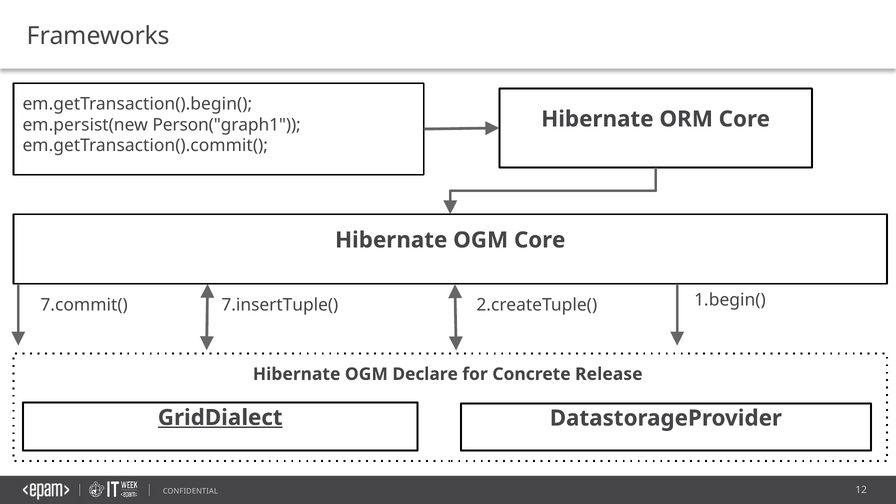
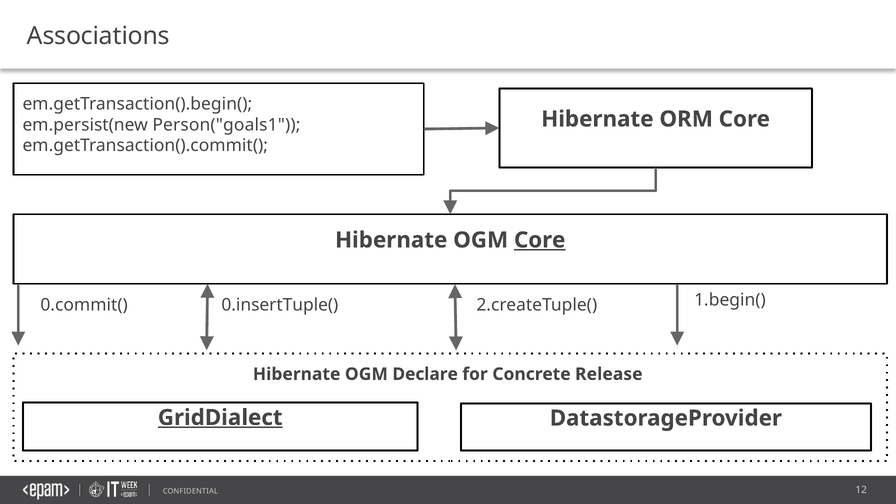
Frameworks: Frameworks -> Associations (98, 36)
Person("graph1: Person("graph1 -> Person("goals1 (226, 125)
Core underline: none -> present (540, 240)
7.commit(: 7.commit( -> 0.commit( (84, 305)
7.insertTuple(: 7.insertTuple( -> 0.insertTuple( (280, 305)
